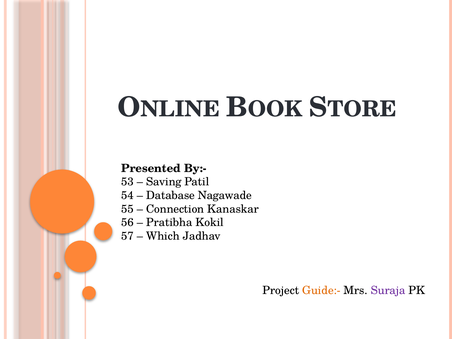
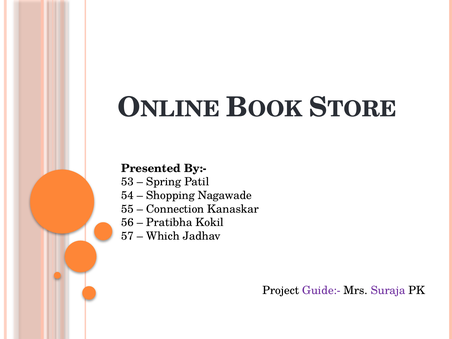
Saving: Saving -> Spring (164, 182)
Database: Database -> Shopping (171, 195)
Guide:- colour: orange -> purple (321, 290)
